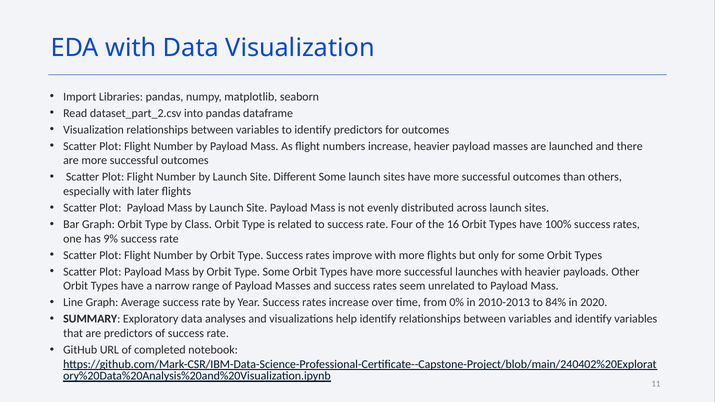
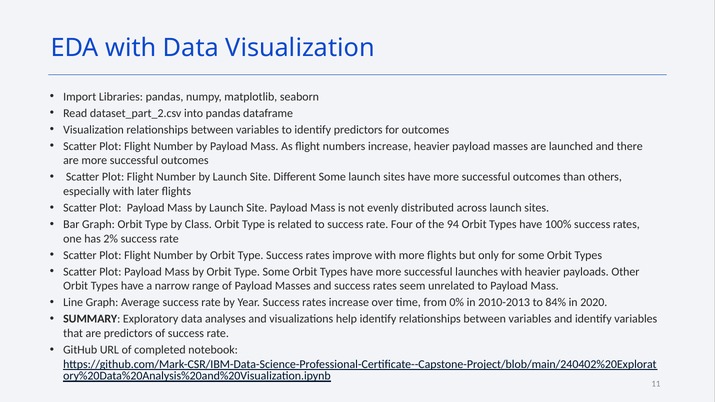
16: 16 -> 94 (453, 225)
9%: 9% -> 2% (111, 239)
